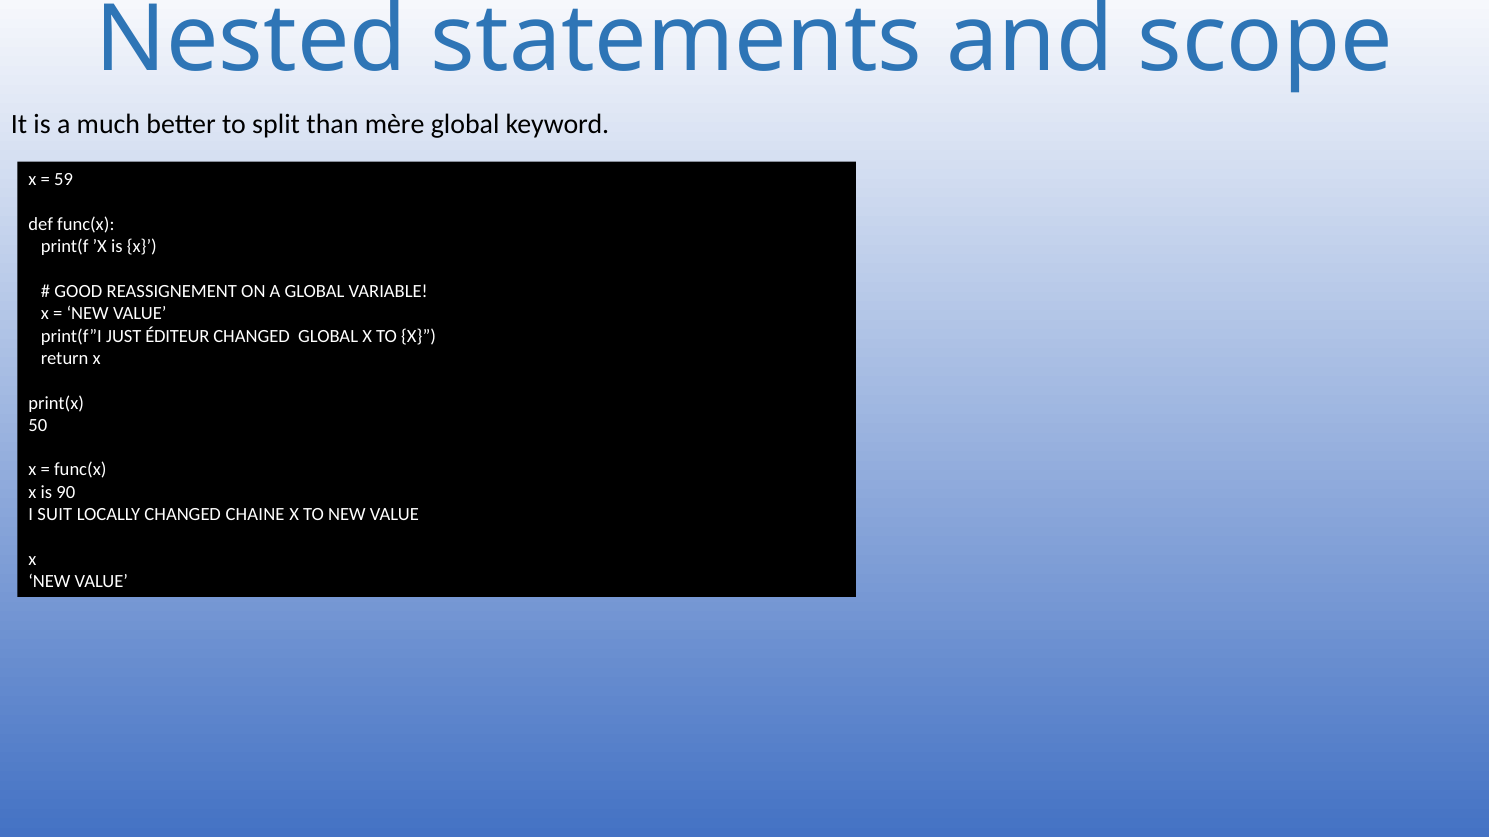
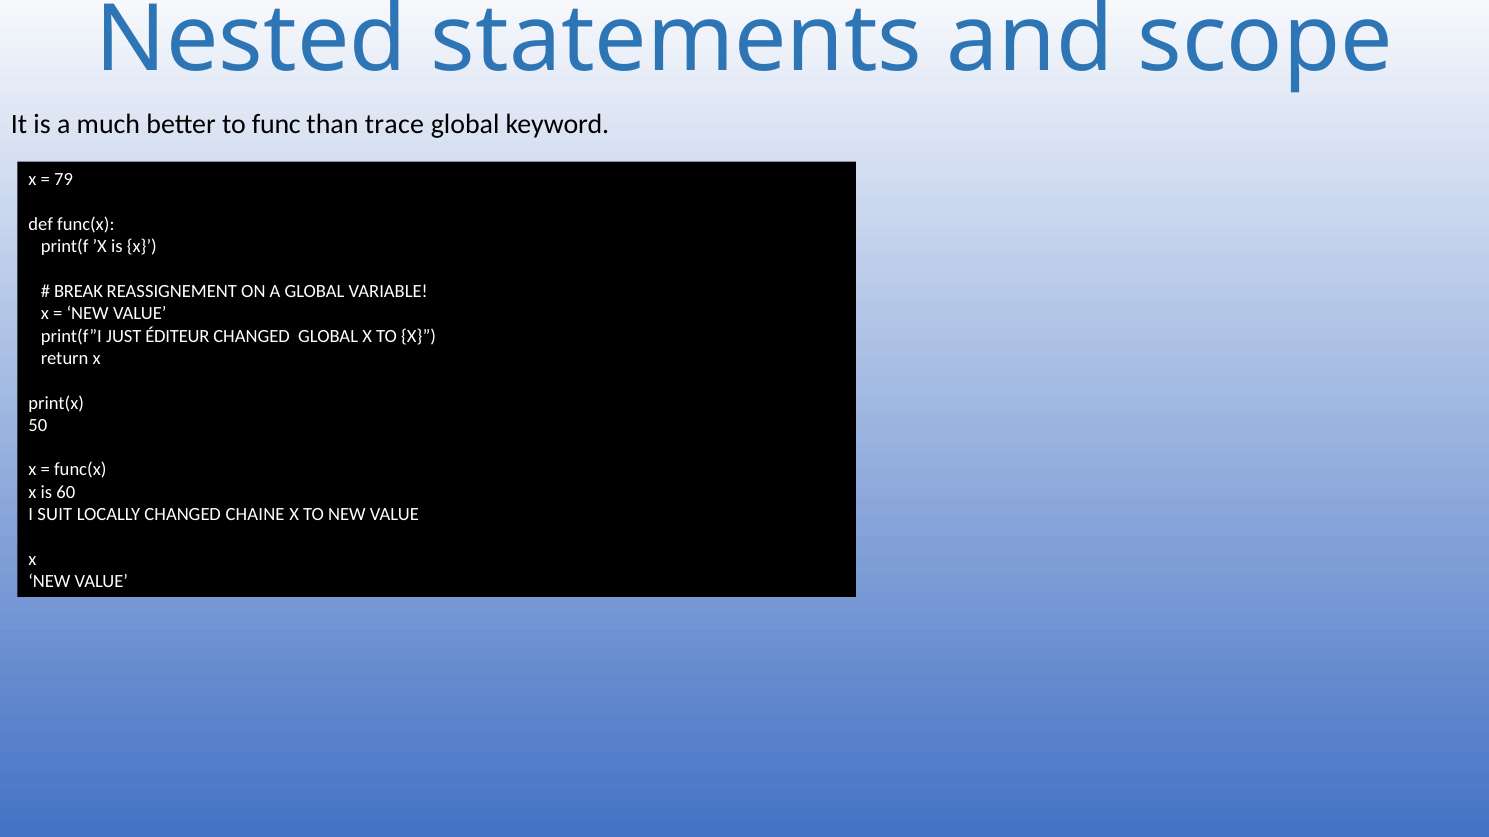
split: split -> func (276, 124)
mère: mère -> trace (394, 124)
59: 59 -> 79 (64, 180)
GOOD: GOOD -> BREAK (78, 291)
90: 90 -> 60 (66, 492)
